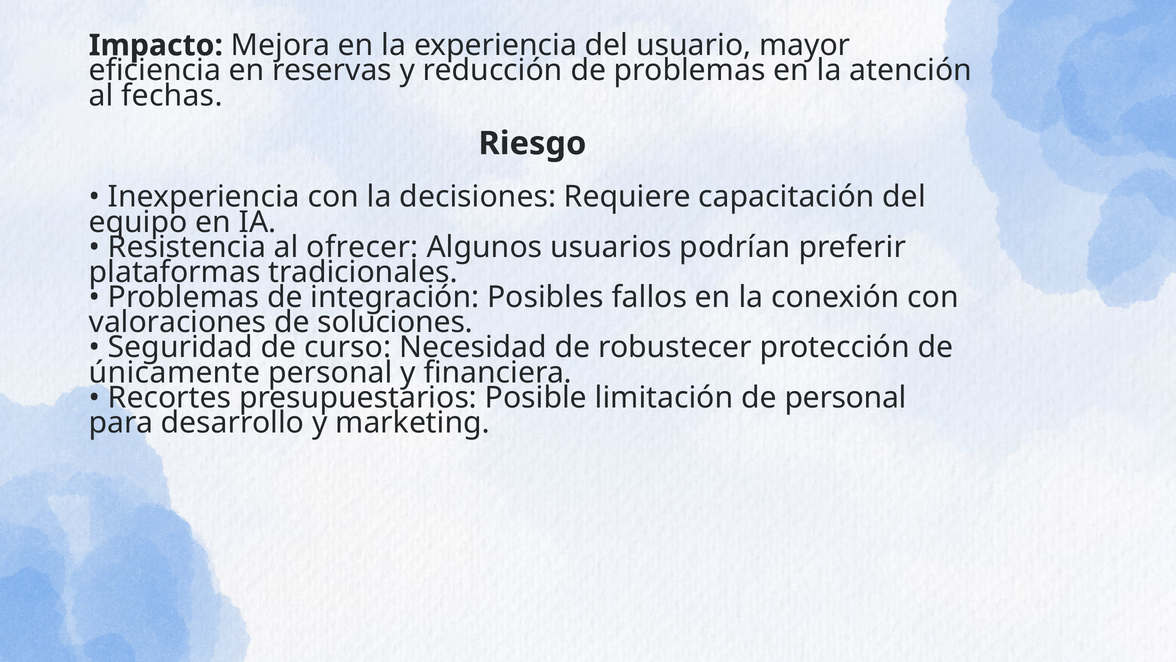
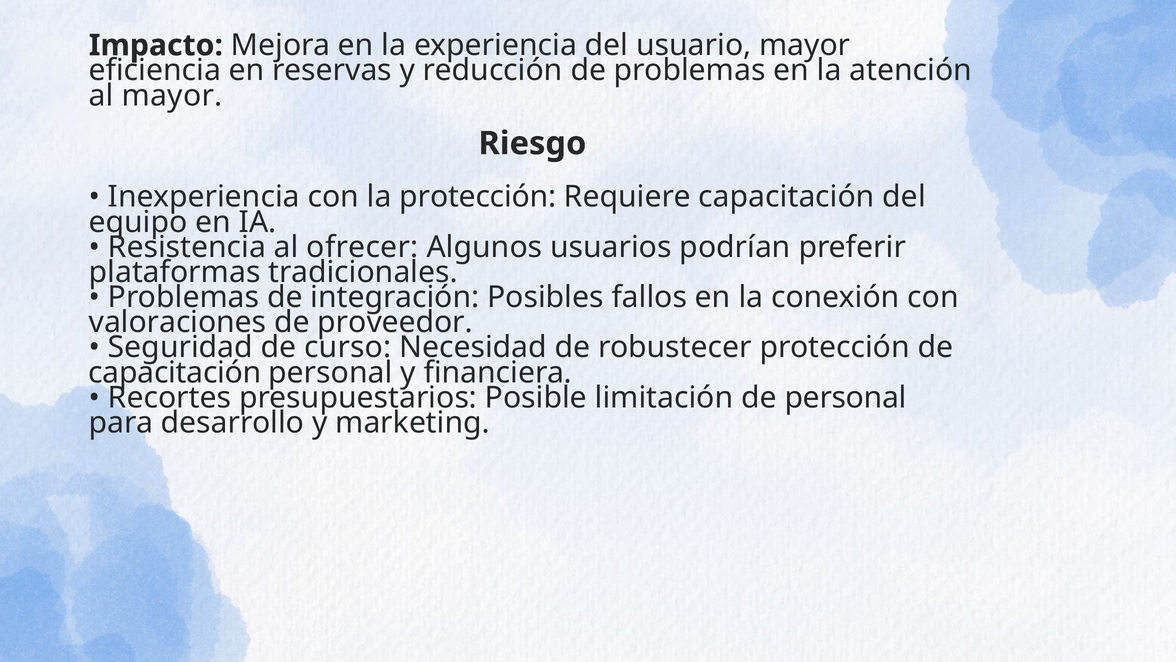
al fechas: fechas -> mayor (172, 95)
la decisiones: decisiones -> protección (478, 197)
soluciones: soluciones -> proveedor (395, 322)
únicamente: únicamente -> capacitación (175, 372)
